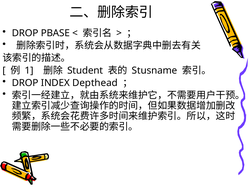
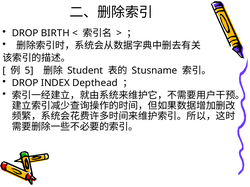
PBASE: PBASE -> BIRTH (55, 33)
1: 1 -> 5 (29, 71)
